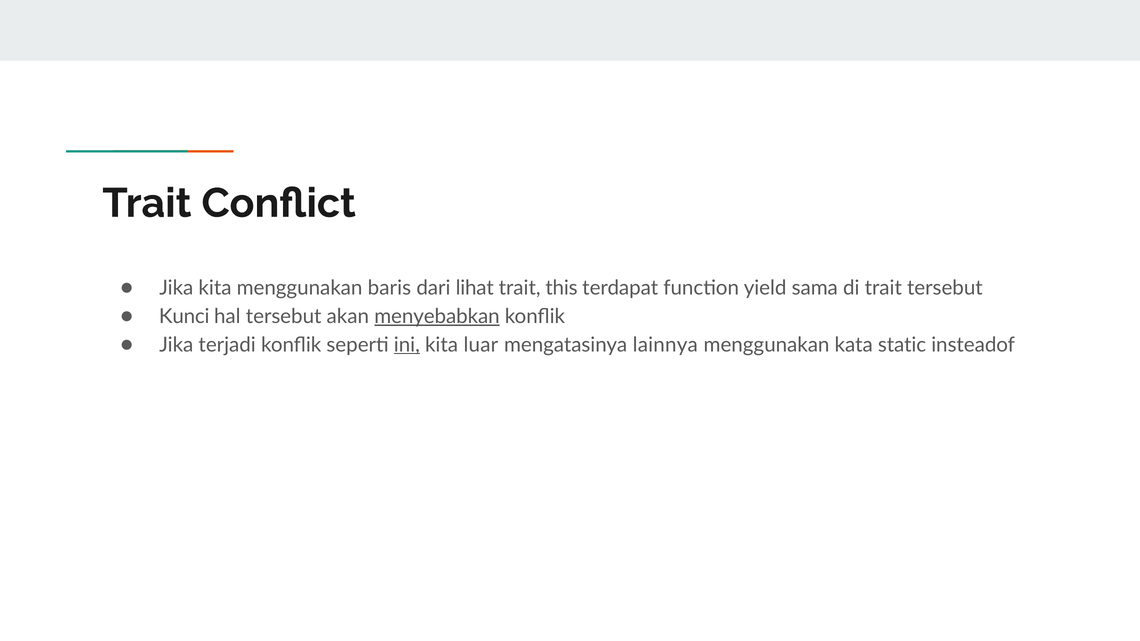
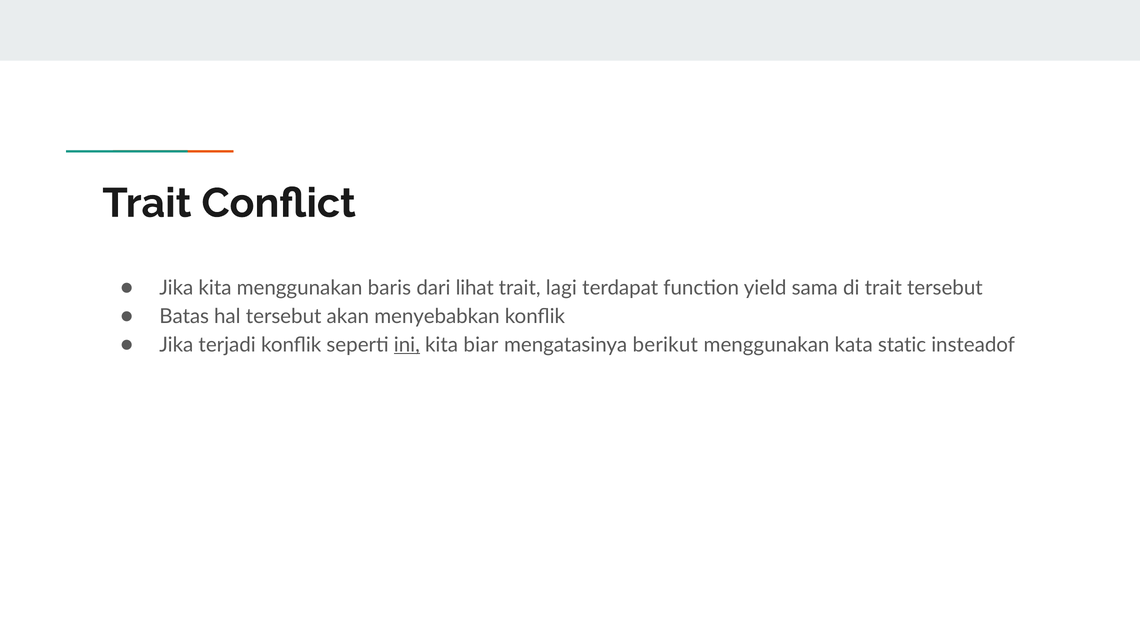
this: this -> lagi (561, 288)
Kunci: Kunci -> Batas (184, 316)
menyebabkan underline: present -> none (437, 316)
luar: luar -> biar (481, 345)
lainnya: lainnya -> berikut (665, 345)
